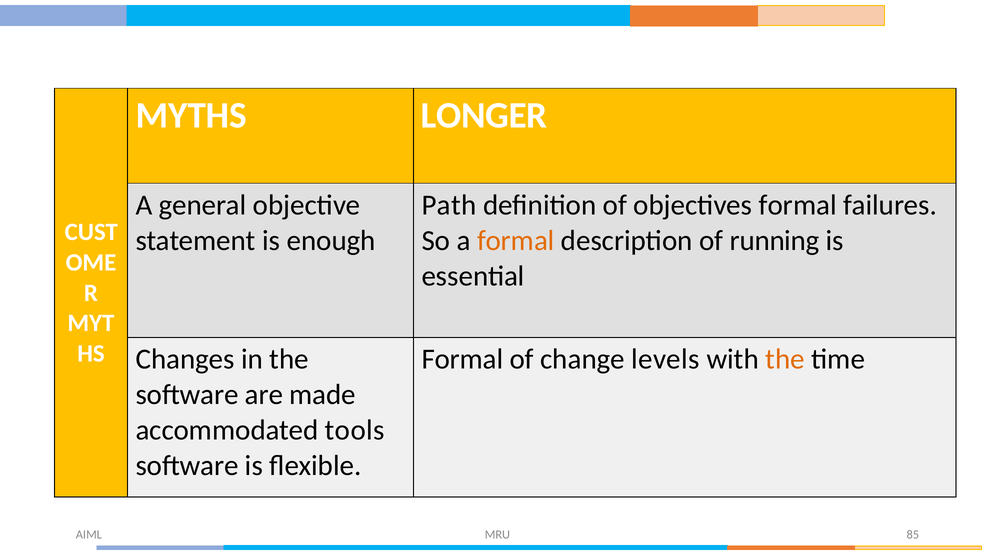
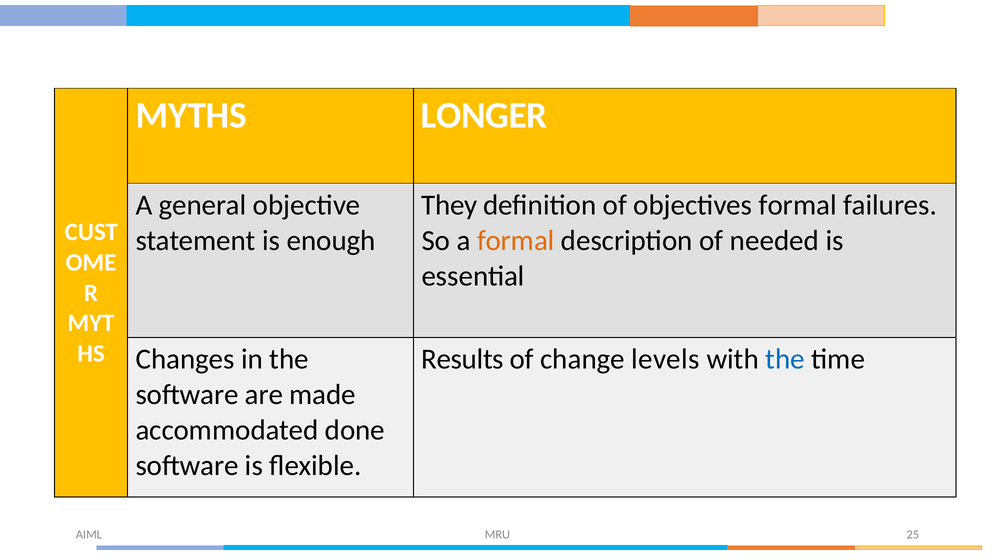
Path: Path -> They (449, 205)
running: running -> needed (774, 240)
Formal: Formal -> Results (462, 359)
the colour: orange -> blue (785, 359)
tools: tools -> done (355, 430)
85: 85 -> 25 (913, 534)
